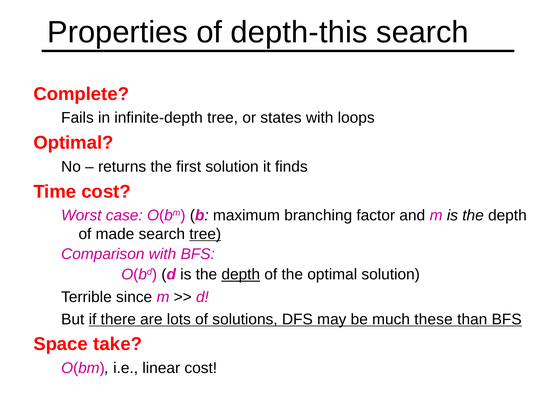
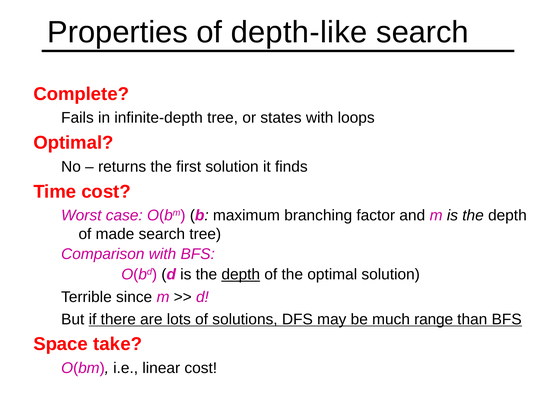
depth-this: depth-this -> depth-like (299, 32)
tree underline: present -> none (205, 234)
these: these -> range (434, 319)
